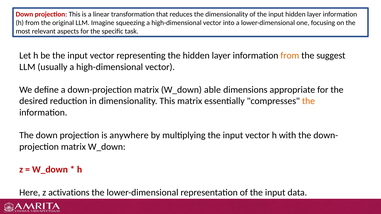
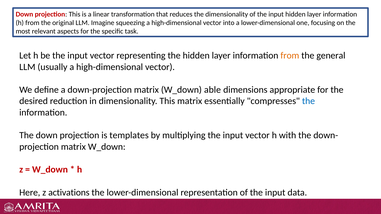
suggest: suggest -> general (331, 56)
the colour: orange -> blue (308, 101)
anywhere: anywhere -> templates (129, 136)
